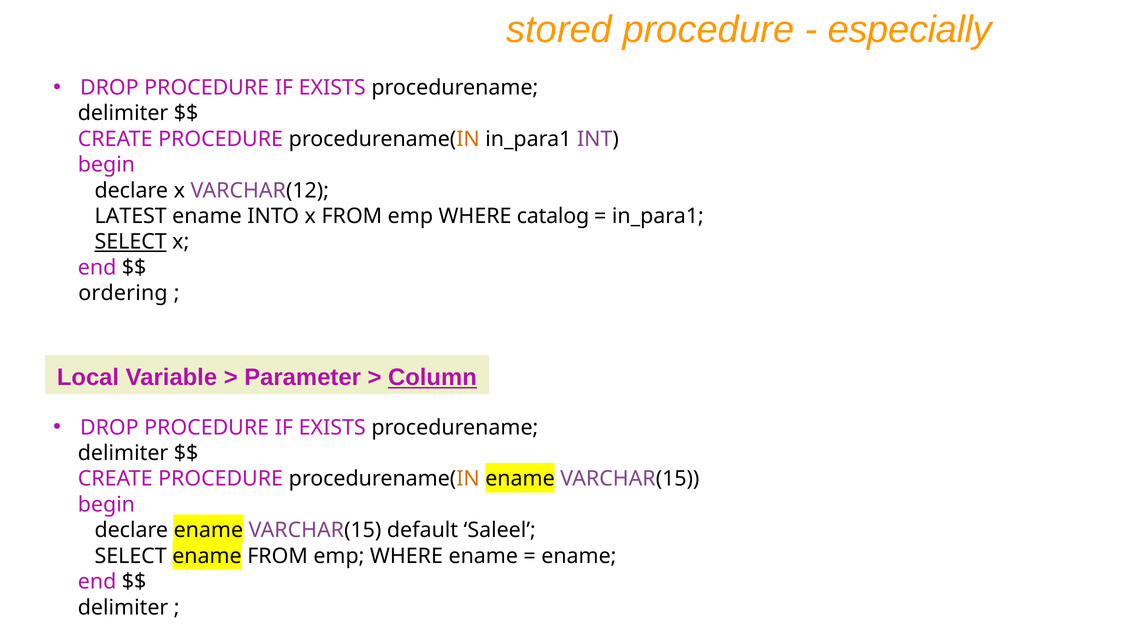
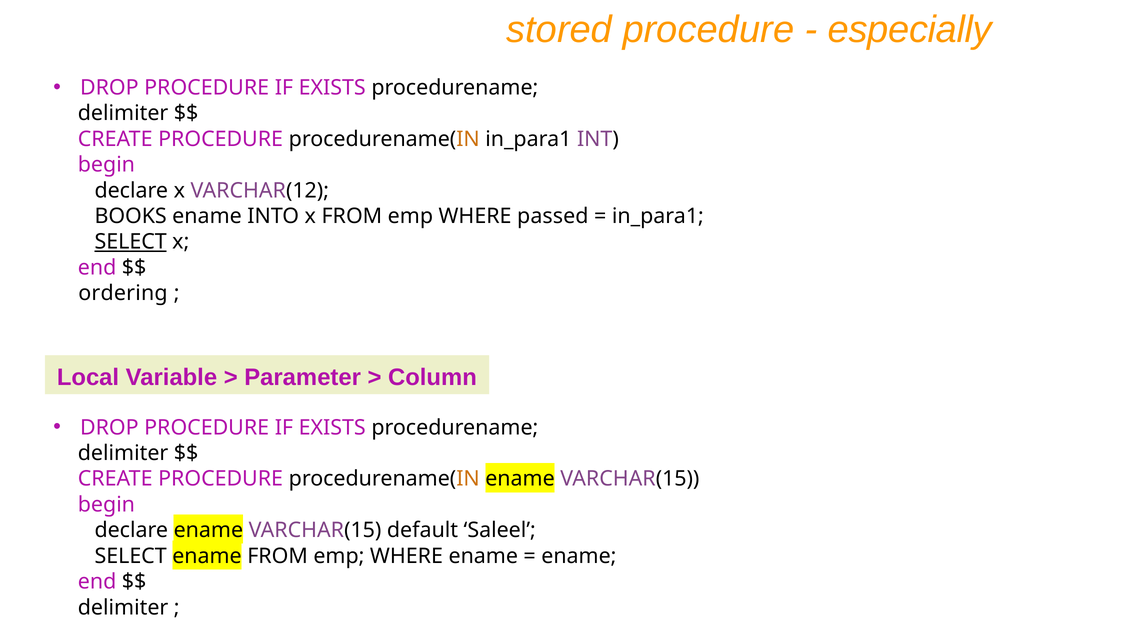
LATEST: LATEST -> BOOKS (131, 216)
catalog: catalog -> passed (553, 216)
Column underline: present -> none (432, 377)
